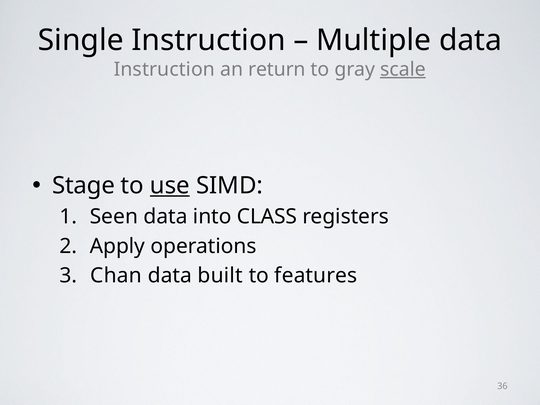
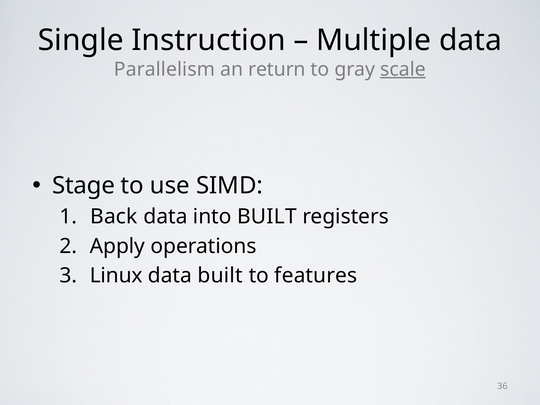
Instruction: Instruction -> Parallelism (164, 69)
use underline: present -> none (170, 186)
Seen: Seen -> Back (114, 217)
into CLASS: CLASS -> BUILT (267, 217)
Chan: Chan -> Linux (116, 276)
